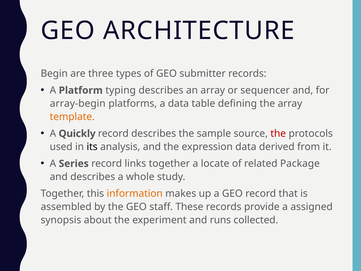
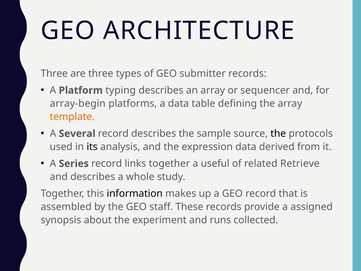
Begin: Begin -> Three (54, 74)
Quickly: Quickly -> Several (77, 133)
the colour: red -> black (278, 133)
locate: locate -> useful (215, 163)
Package: Package -> Retrieve (300, 163)
information colour: orange -> black (135, 193)
